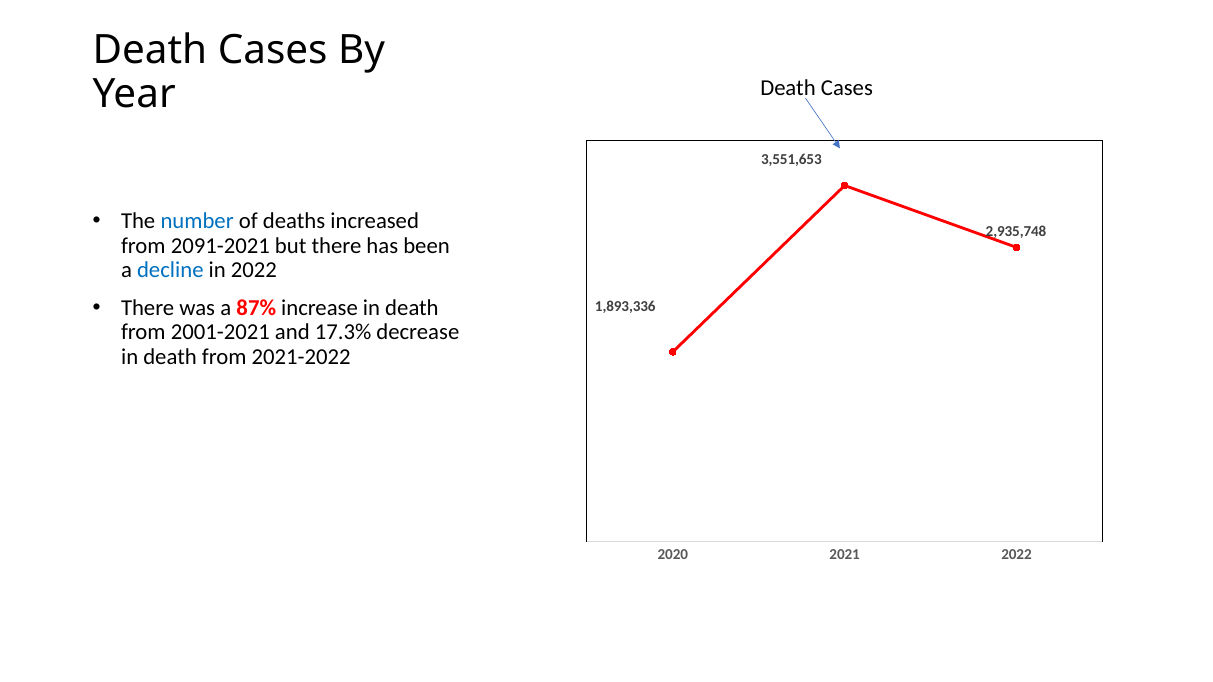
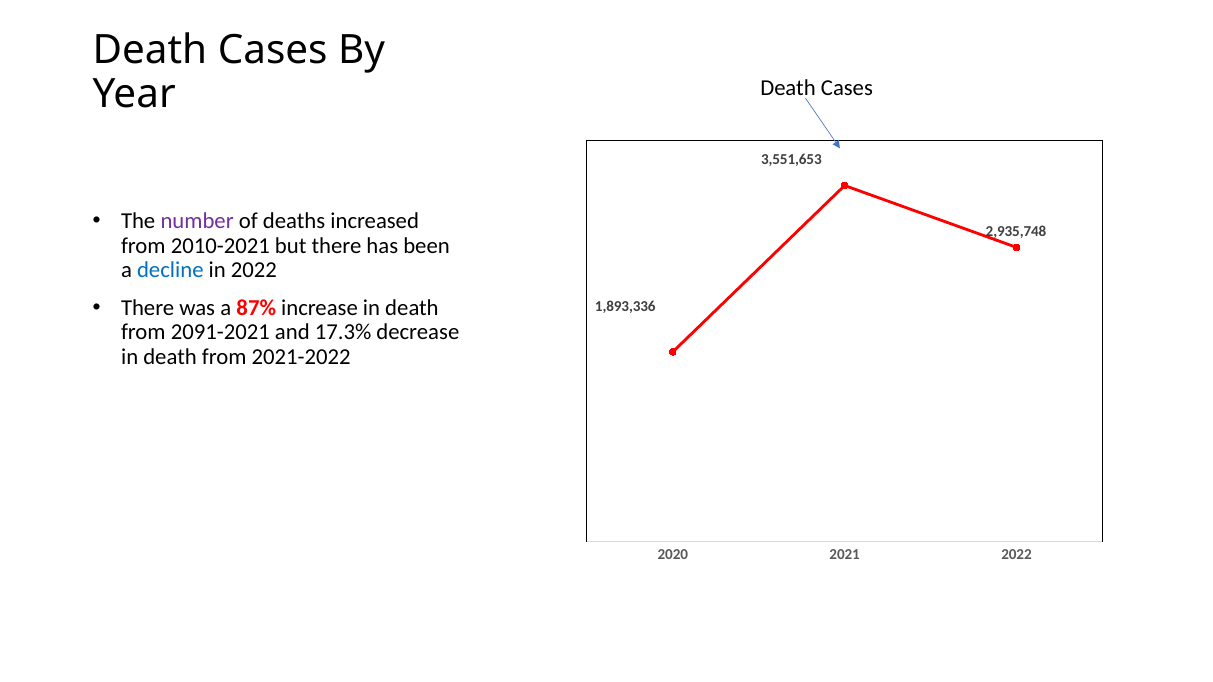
number colour: blue -> purple (197, 221)
2091-2021: 2091-2021 -> 2010-2021 (220, 246)
2001-2021: 2001-2021 -> 2091-2021 (220, 332)
